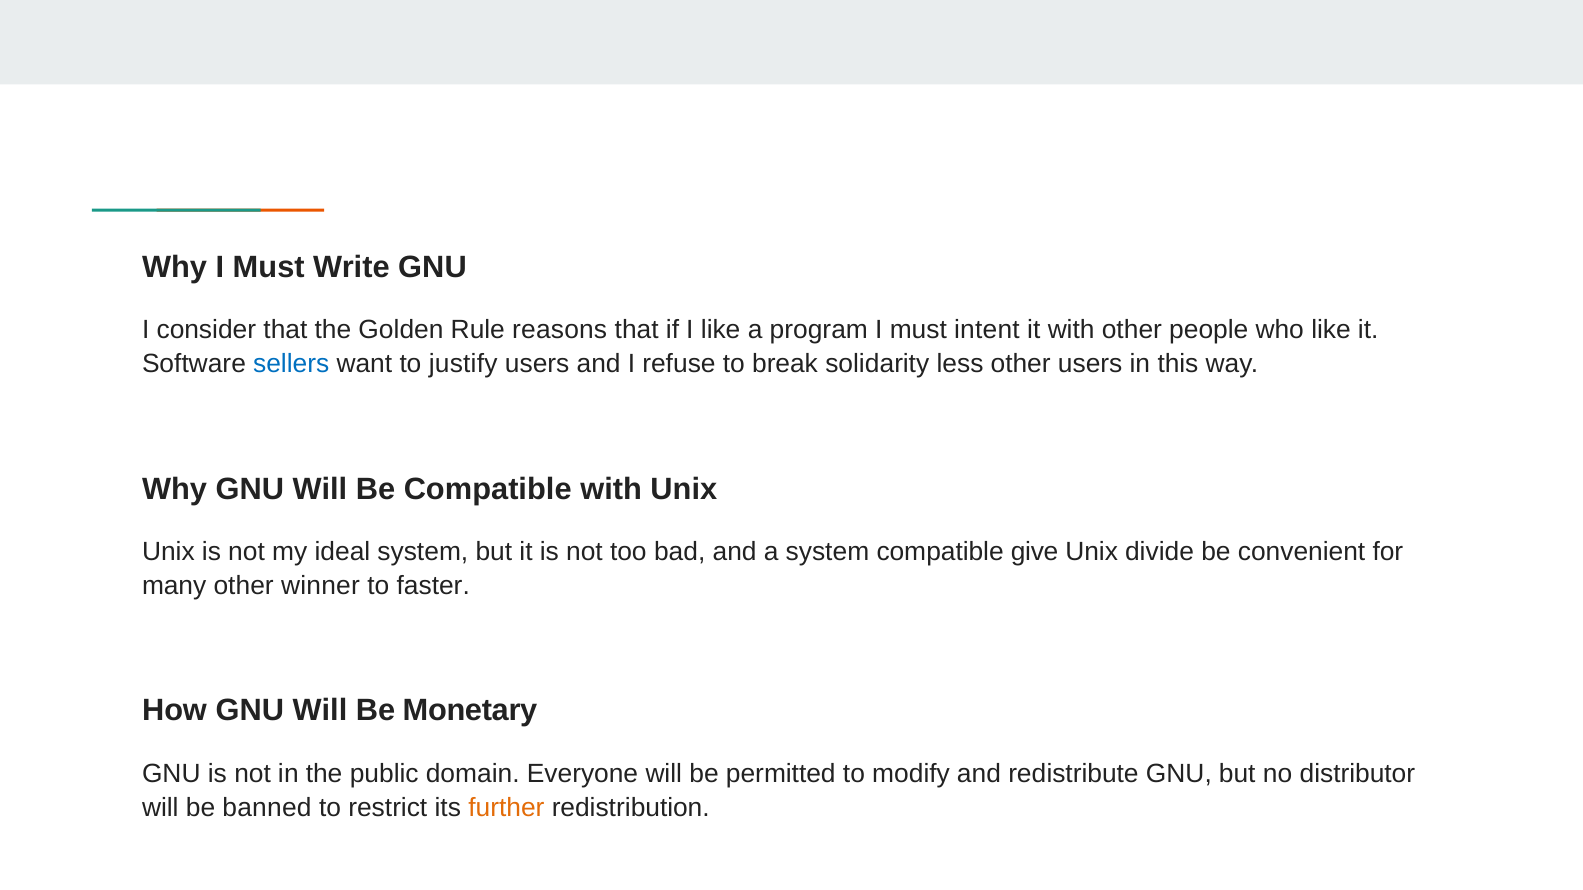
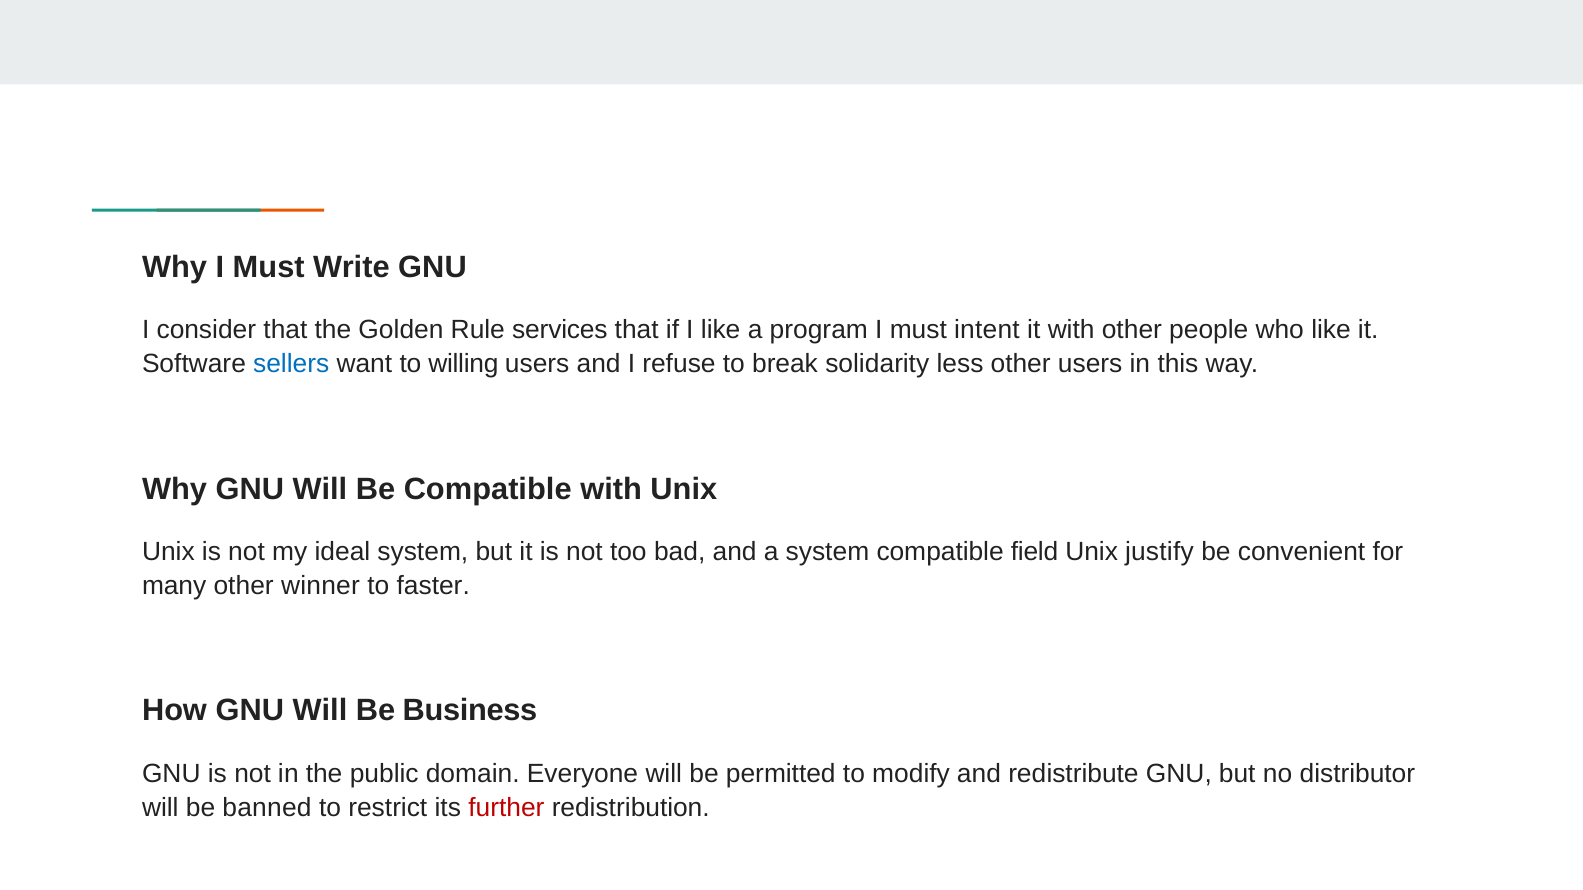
reasons: reasons -> services (560, 330)
justify: justify -> willing (463, 364)
give: give -> field (1035, 552)
divide: divide -> justify (1159, 552)
Monetary: Monetary -> Business (470, 711)
further colour: orange -> red (506, 808)
